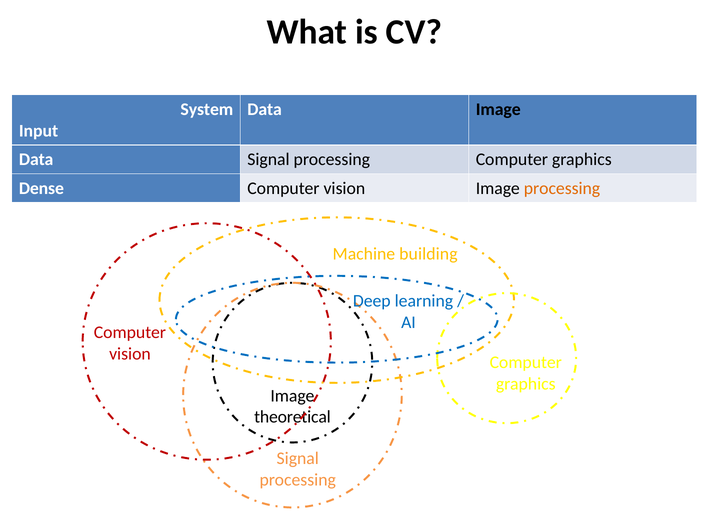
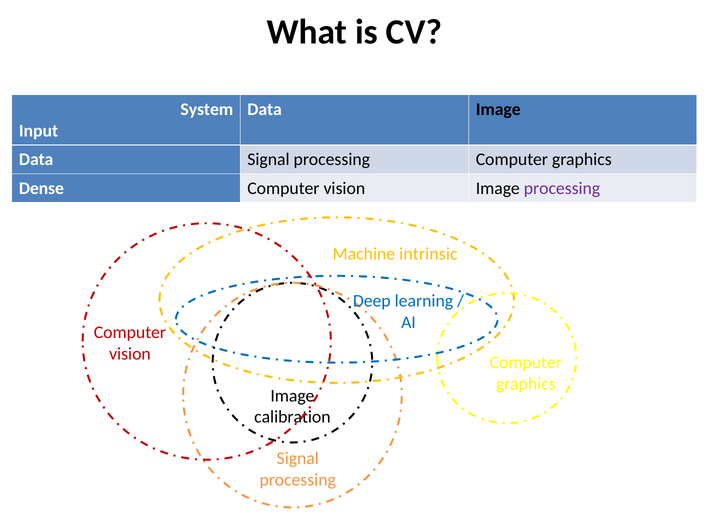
processing colour: orange -> purple (562, 188)
building: building -> intrinsic (428, 254)
theoretical: theoretical -> calibration (292, 417)
